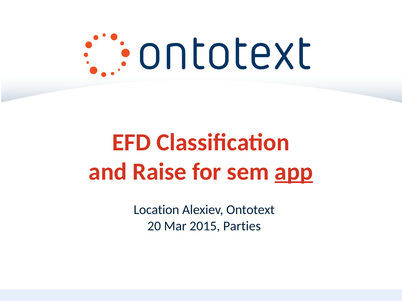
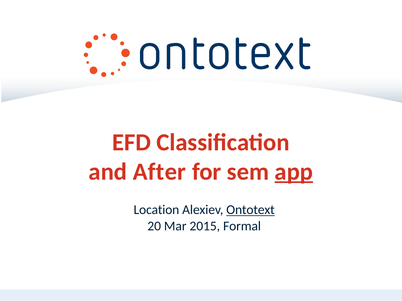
Raise: Raise -> After (159, 172)
Ontotext underline: none -> present (250, 210)
Parties: Parties -> Formal (242, 226)
